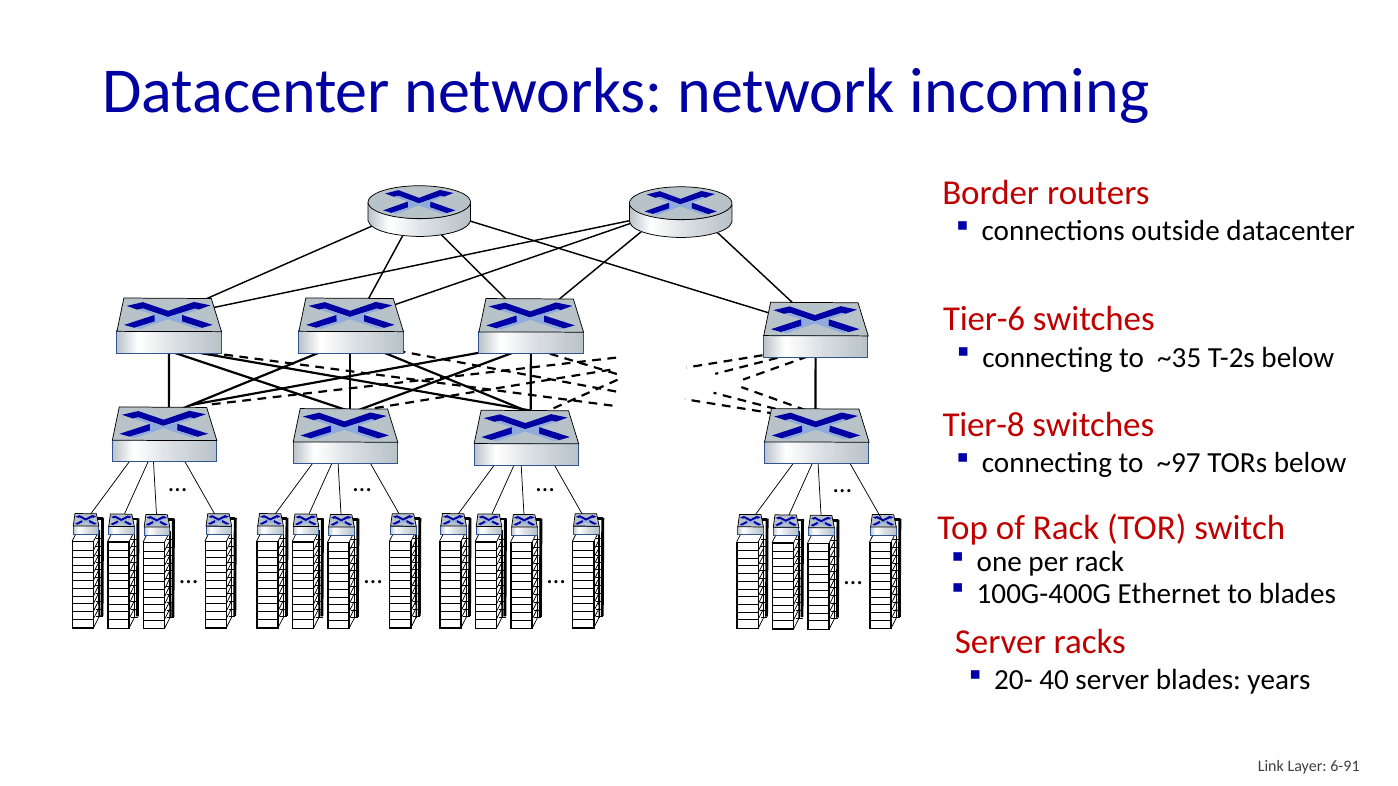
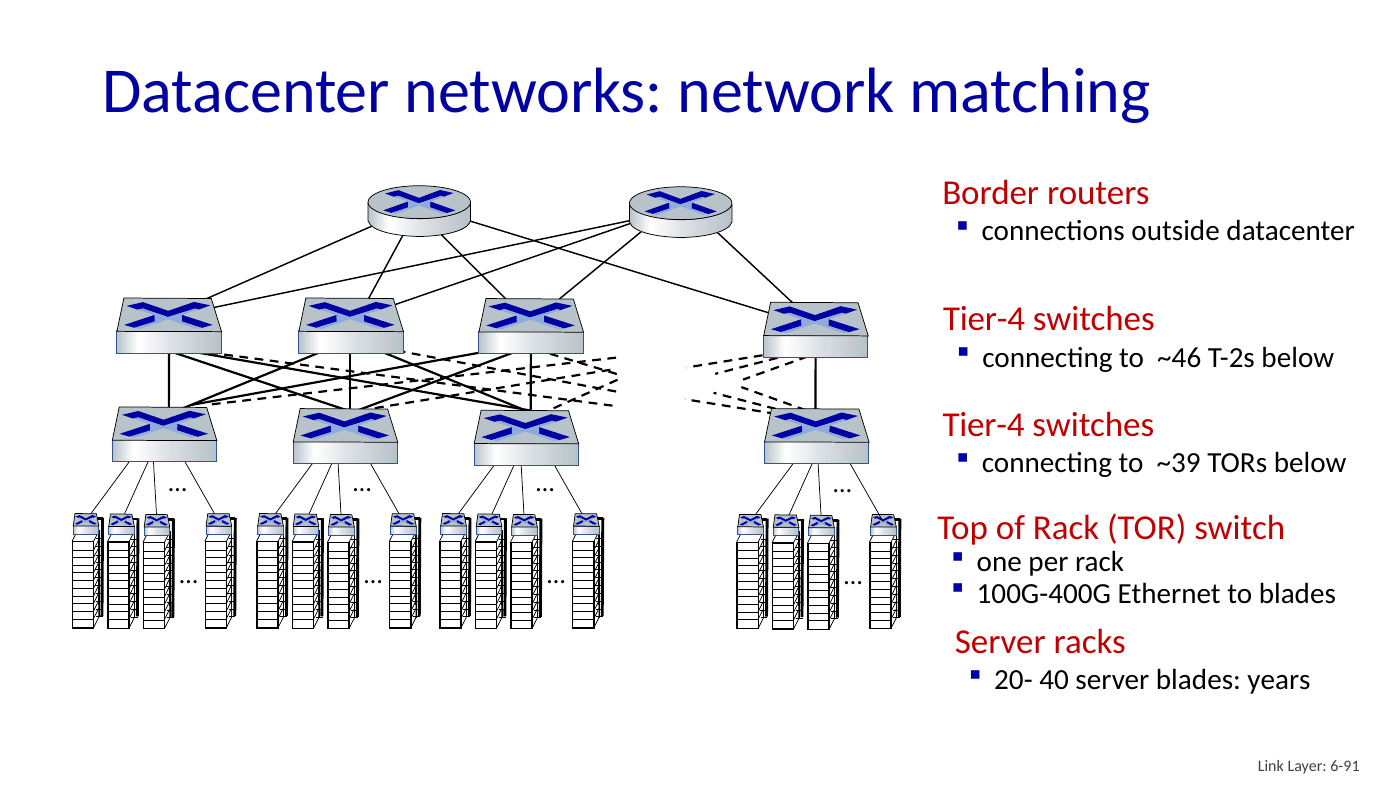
incoming: incoming -> matching (1030, 91)
Tier-6: Tier-6 -> Tier-4 (984, 320)
~35: ~35 -> ~46 (1179, 358)
Tier-8: Tier-8 -> Tier-4 (984, 425)
~97: ~97 -> ~39 (1179, 463)
